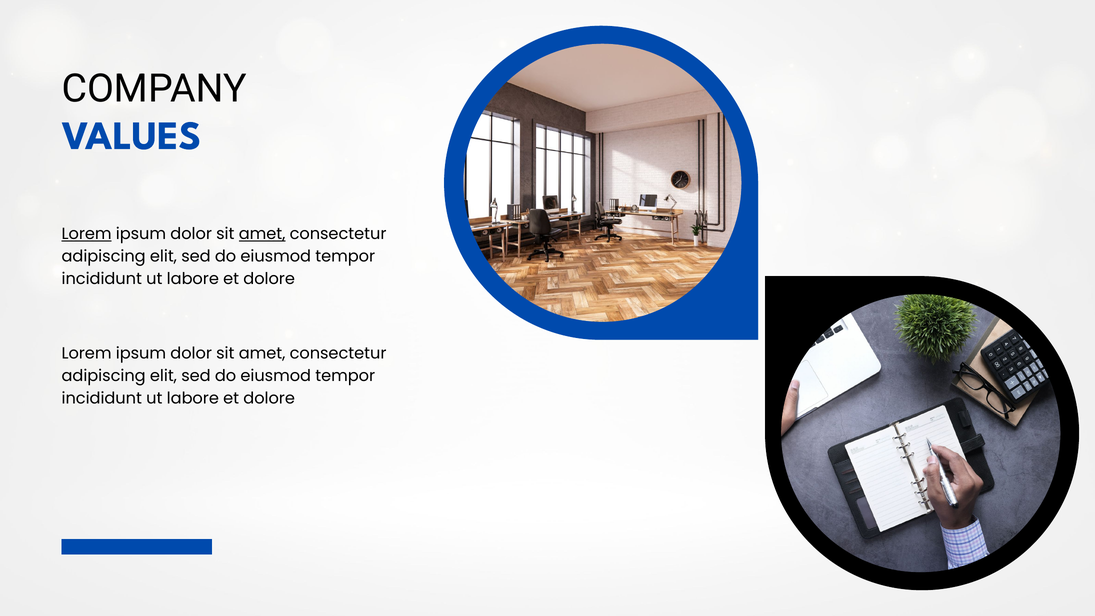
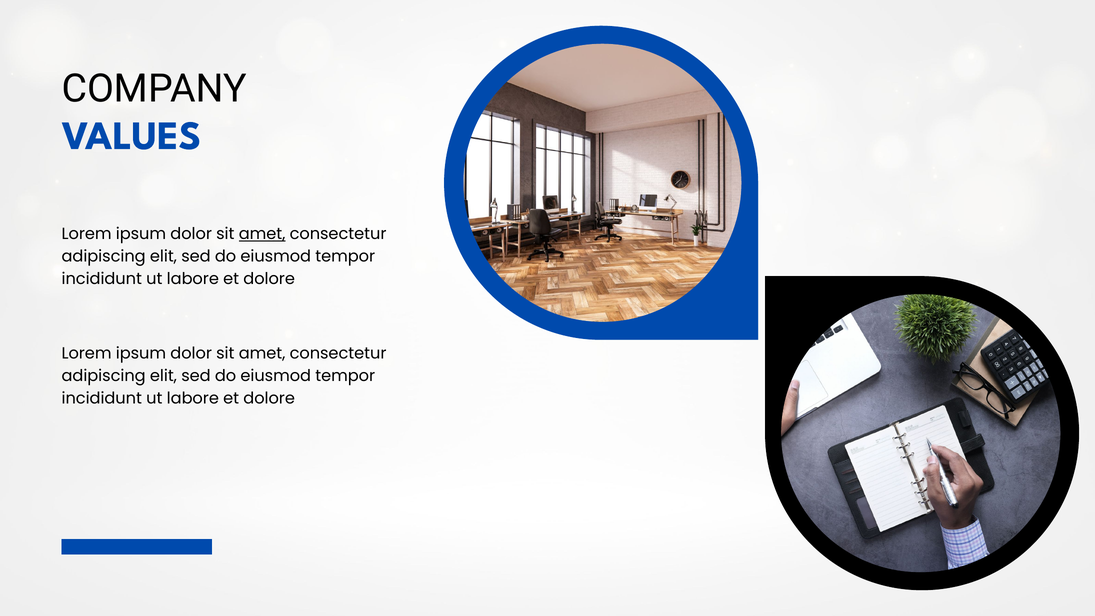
Lorem underline: present -> none (87, 234)
